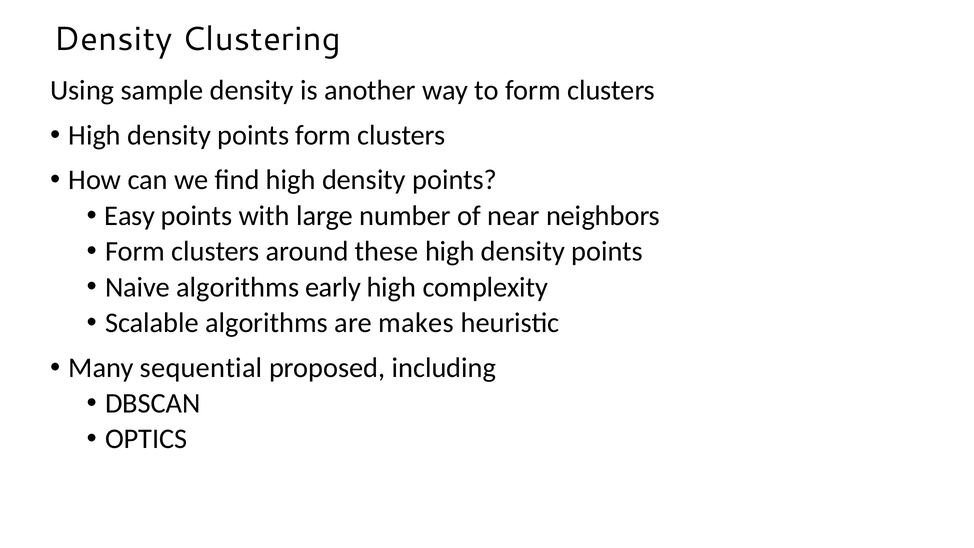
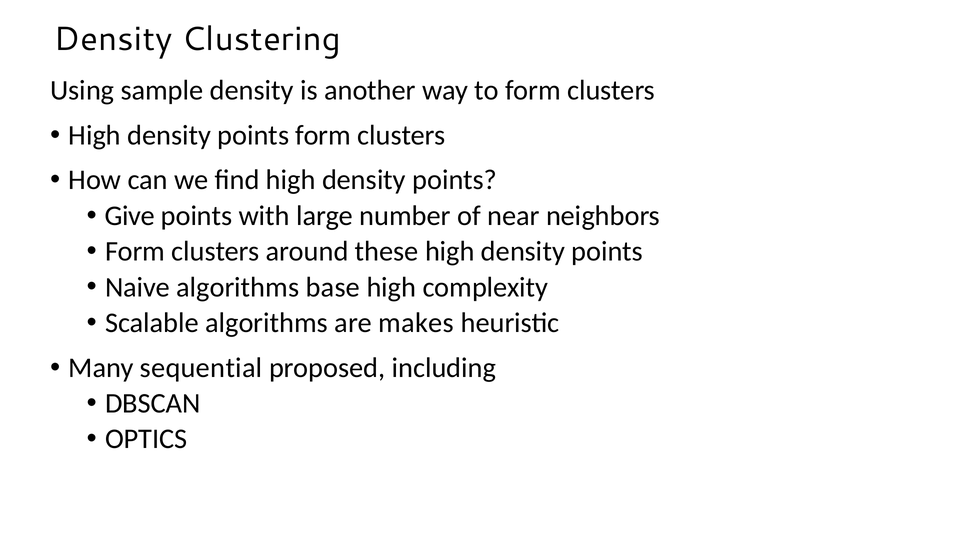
Easy: Easy -> Give (130, 216)
early: early -> base (333, 287)
